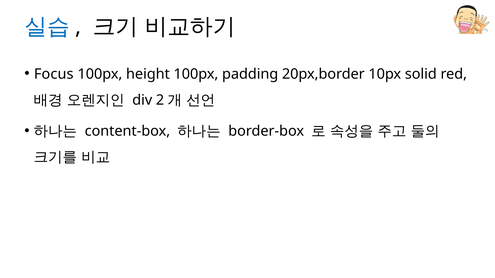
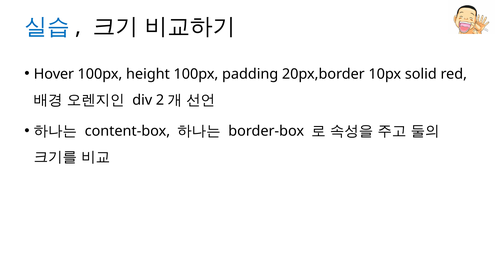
Focus: Focus -> Hover (54, 74)
